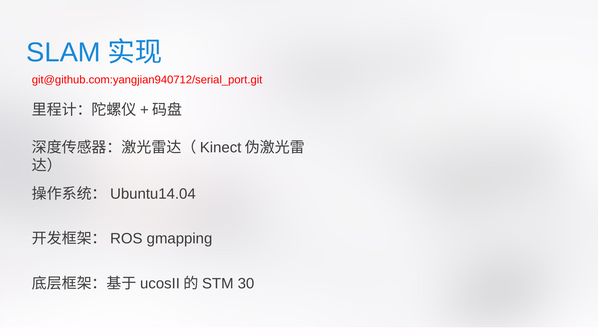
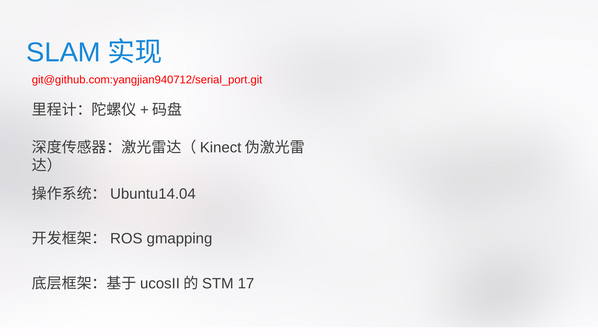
30: 30 -> 17 (246, 284)
